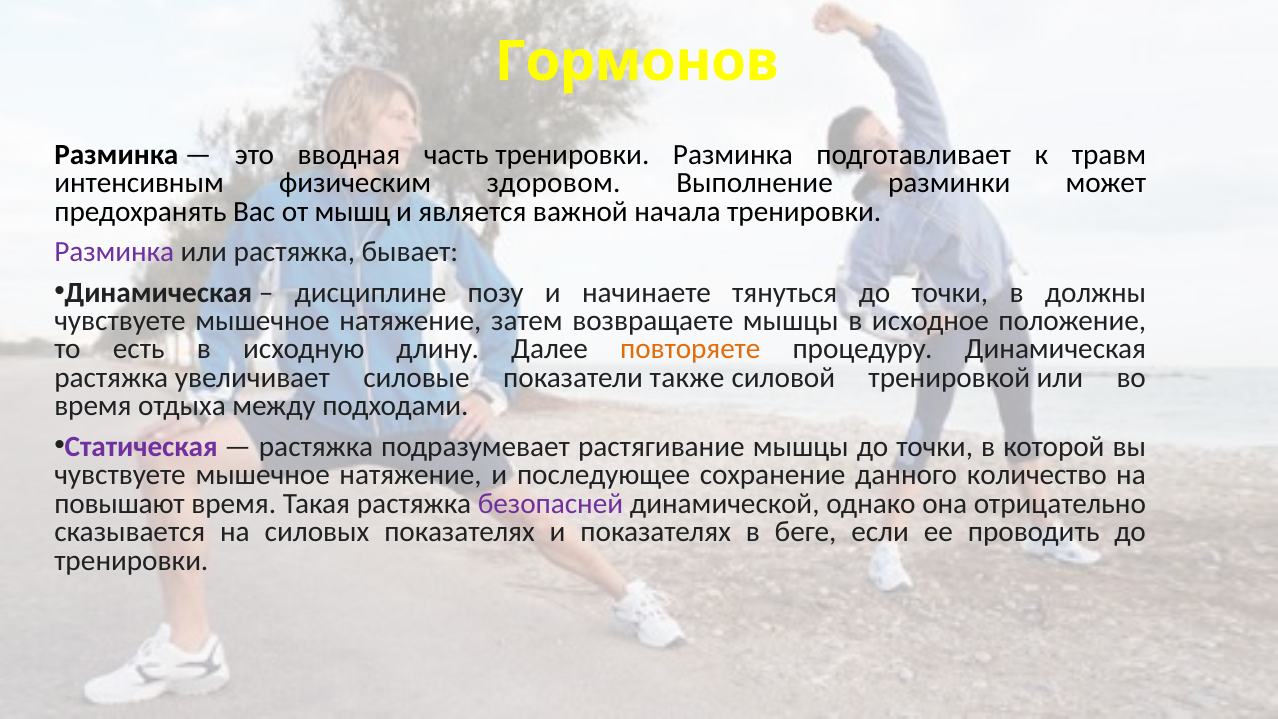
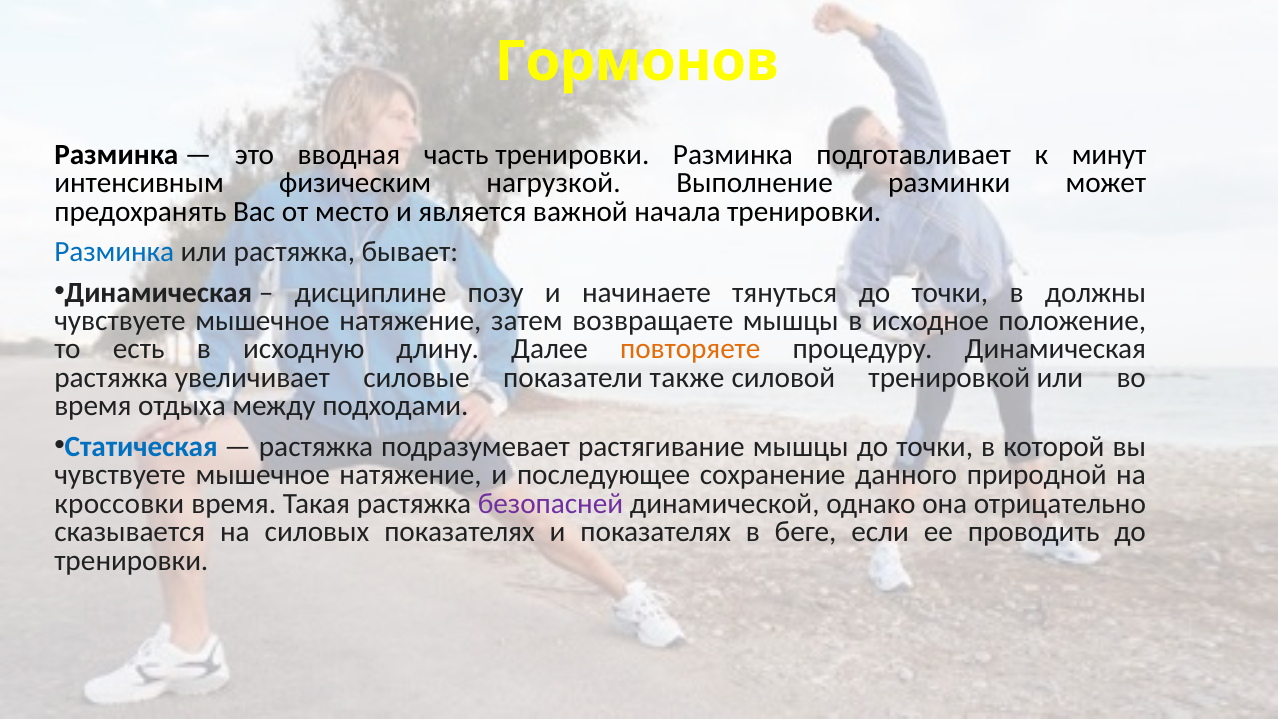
травм: травм -> минут (1109, 155)
здоровом: здоровом -> нагрузкой (554, 183)
мышц: мышц -> место (352, 212)
Разминка colour: purple -> blue (114, 252)
Статическая colour: purple -> blue (141, 447)
количество: количество -> природной (1037, 475)
повышают: повышают -> кроссовки (119, 503)
